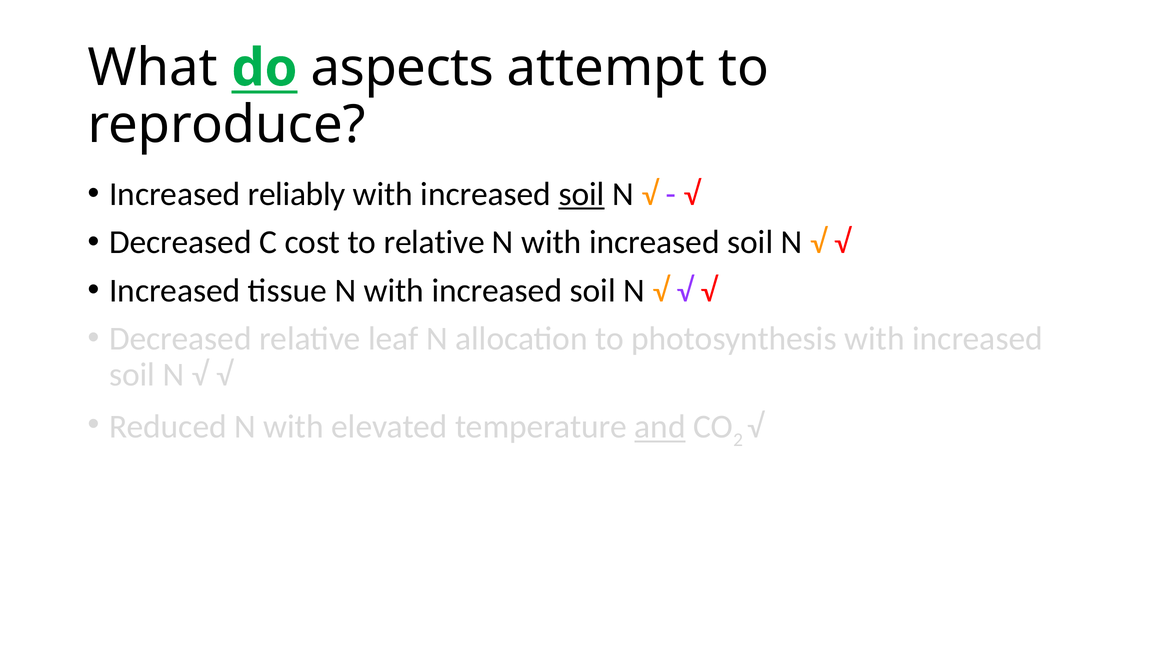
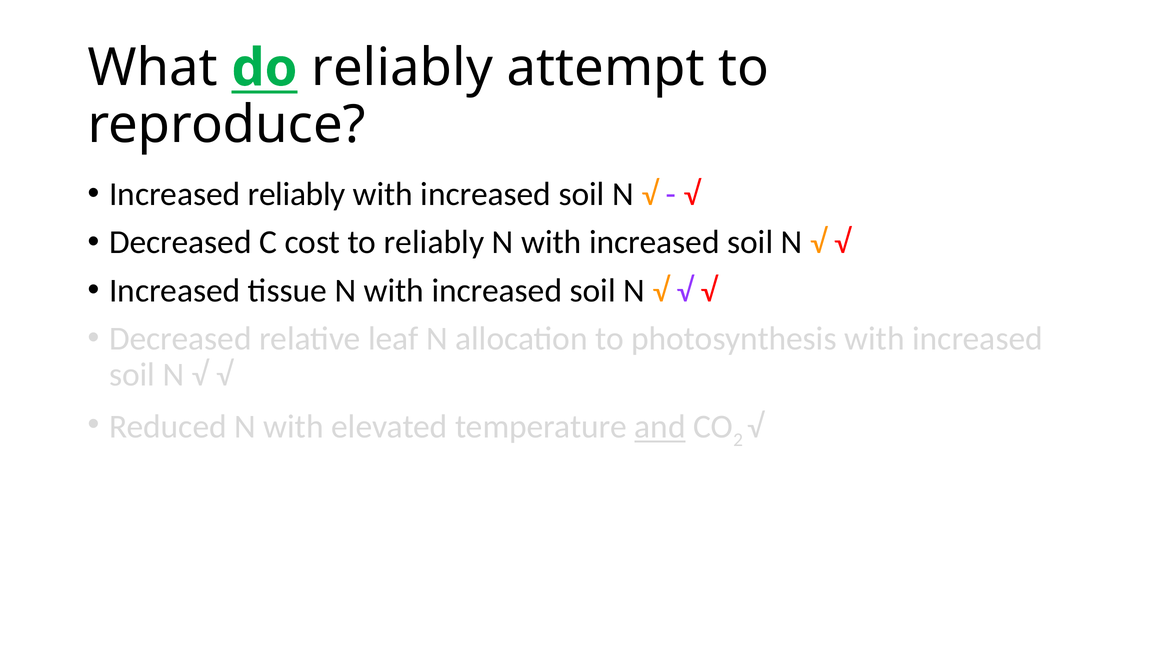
do aspects: aspects -> reliably (402, 68)
soil underline: present -> none (582, 194)
to relative: relative -> reliably (434, 242)
